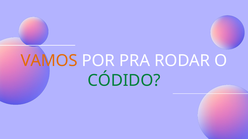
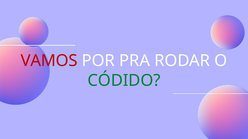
VAMOS colour: orange -> red (49, 61)
